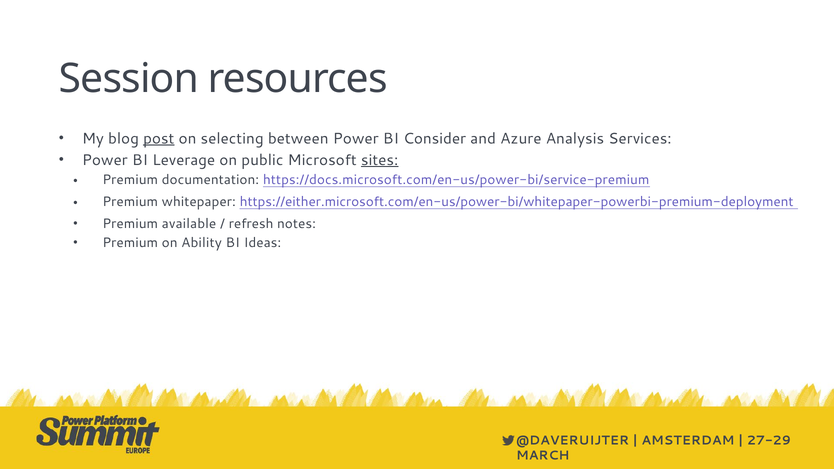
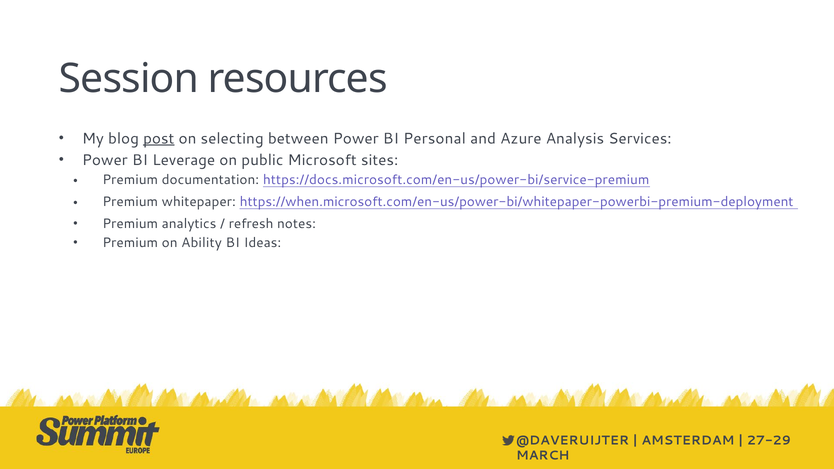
Consider: Consider -> Personal (435, 139)
sites underline: present -> none (380, 160)
https://either.microsoft.com/en-us/power-bi/whitepaper-powerbi-premium-deployment: https://either.microsoft.com/en-us/power-bi/whitepaper-powerbi-premium-deployment -> https://when.microsoft.com/en-us/power-bi/whitepaper-powerbi-premium-deployment (517, 202)
available: available -> analytics (189, 224)
